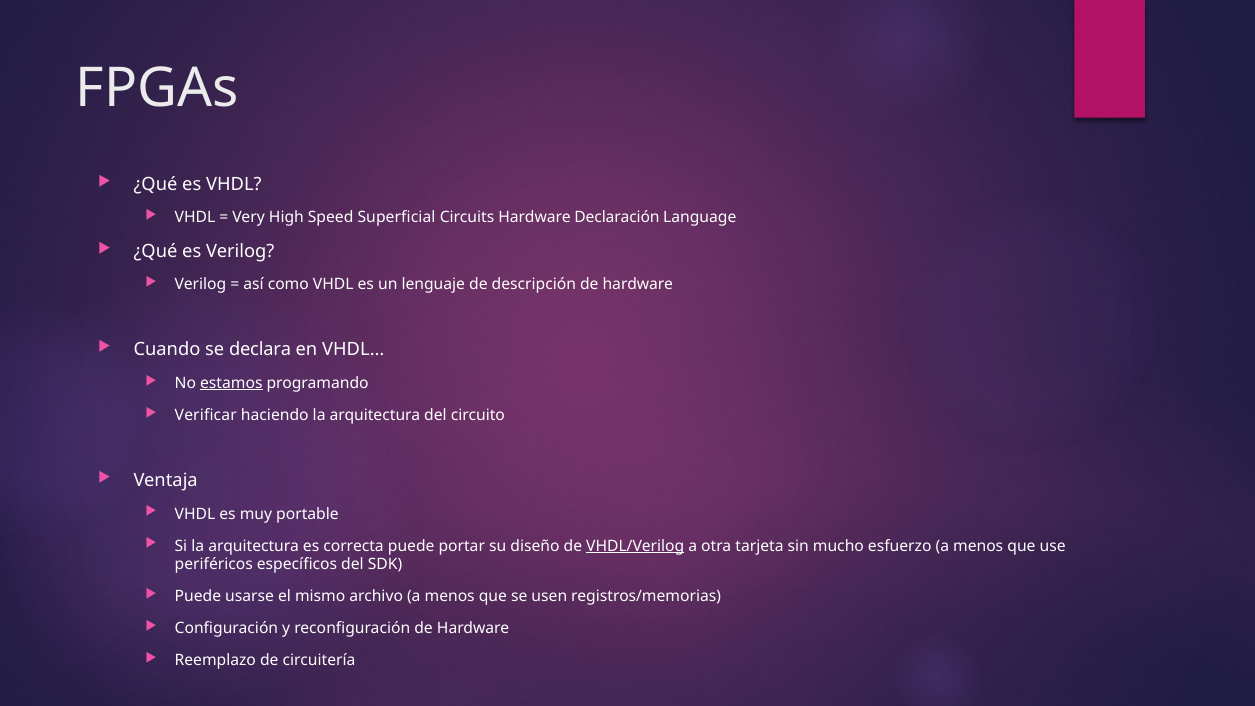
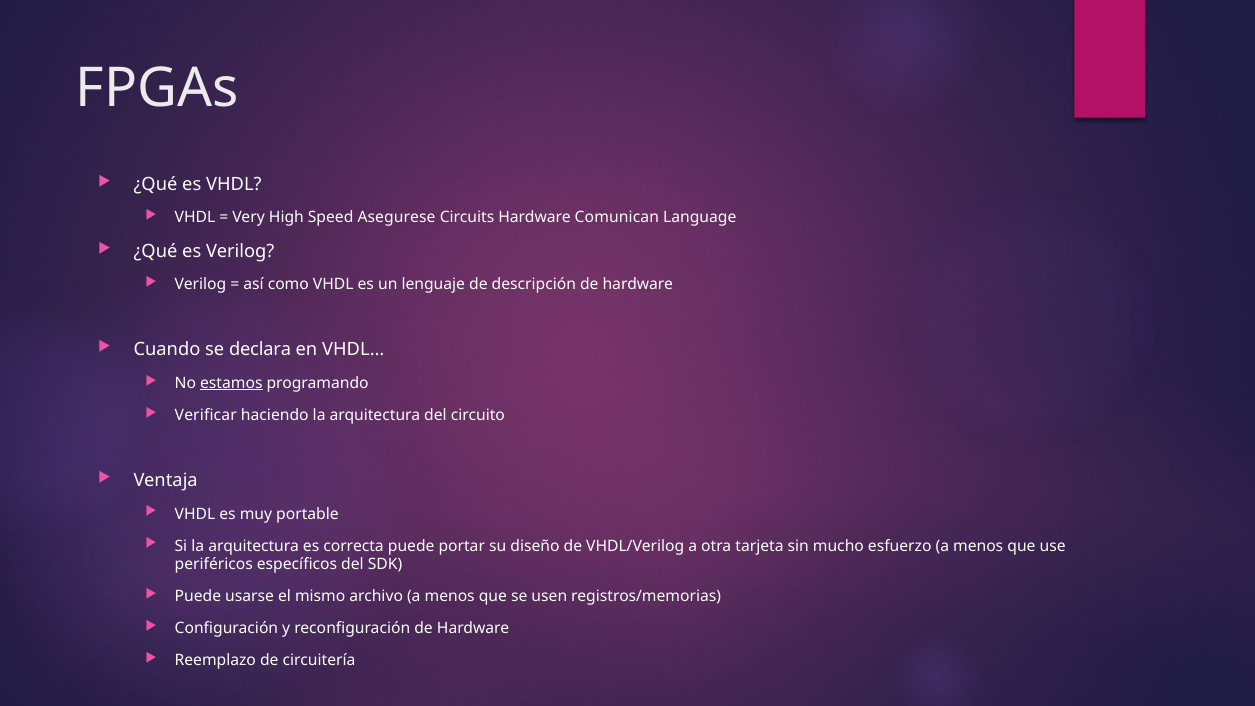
Superficial: Superficial -> Asegurese (397, 217)
Declaración: Declaración -> Comunican (617, 217)
VHDL/Verilog underline: present -> none (635, 546)
